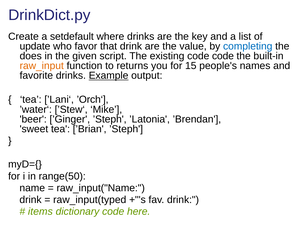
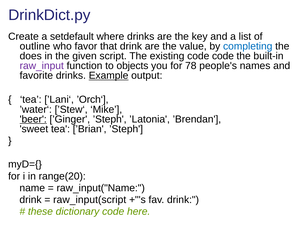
update: update -> outline (35, 46)
raw_input colour: orange -> purple (42, 66)
returns: returns -> objects (132, 66)
15: 15 -> 78 (191, 66)
beer underline: none -> present (33, 119)
range(50: range(50 -> range(20 (62, 177)
raw_input(typed: raw_input(typed -> raw_input(script (90, 200)
items: items -> these (40, 212)
